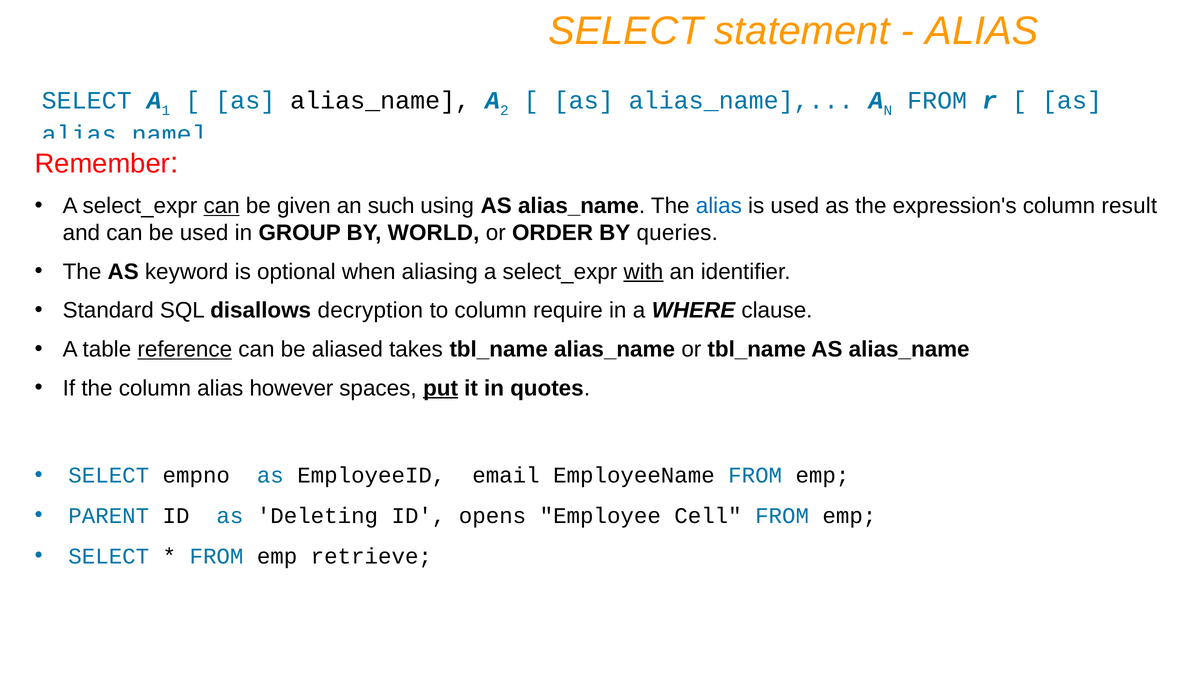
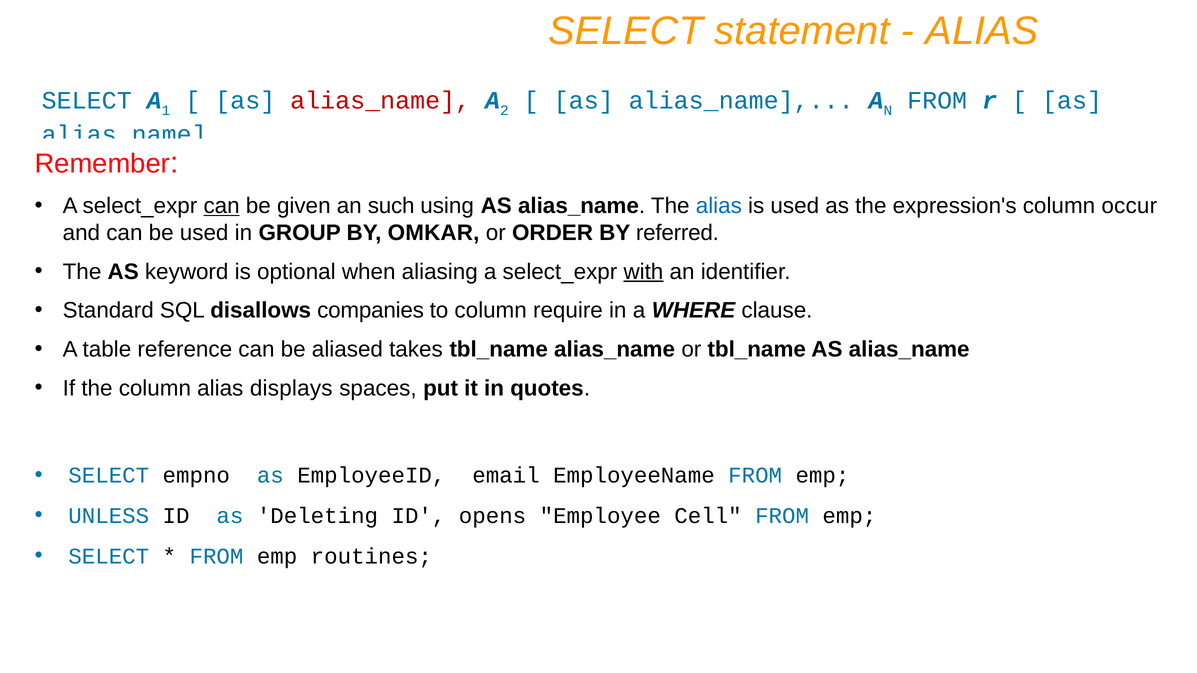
alias_name colour: black -> red (380, 101)
result: result -> occur (1129, 206)
WORLD: WORLD -> OMKAR (434, 233)
queries: queries -> referred (677, 233)
decryption: decryption -> companies (371, 311)
reference underline: present -> none (185, 350)
however: however -> displays (291, 388)
put underline: present -> none (441, 388)
PARENT: PARENT -> UNLESS (109, 516)
retrieve: retrieve -> routines (371, 556)
